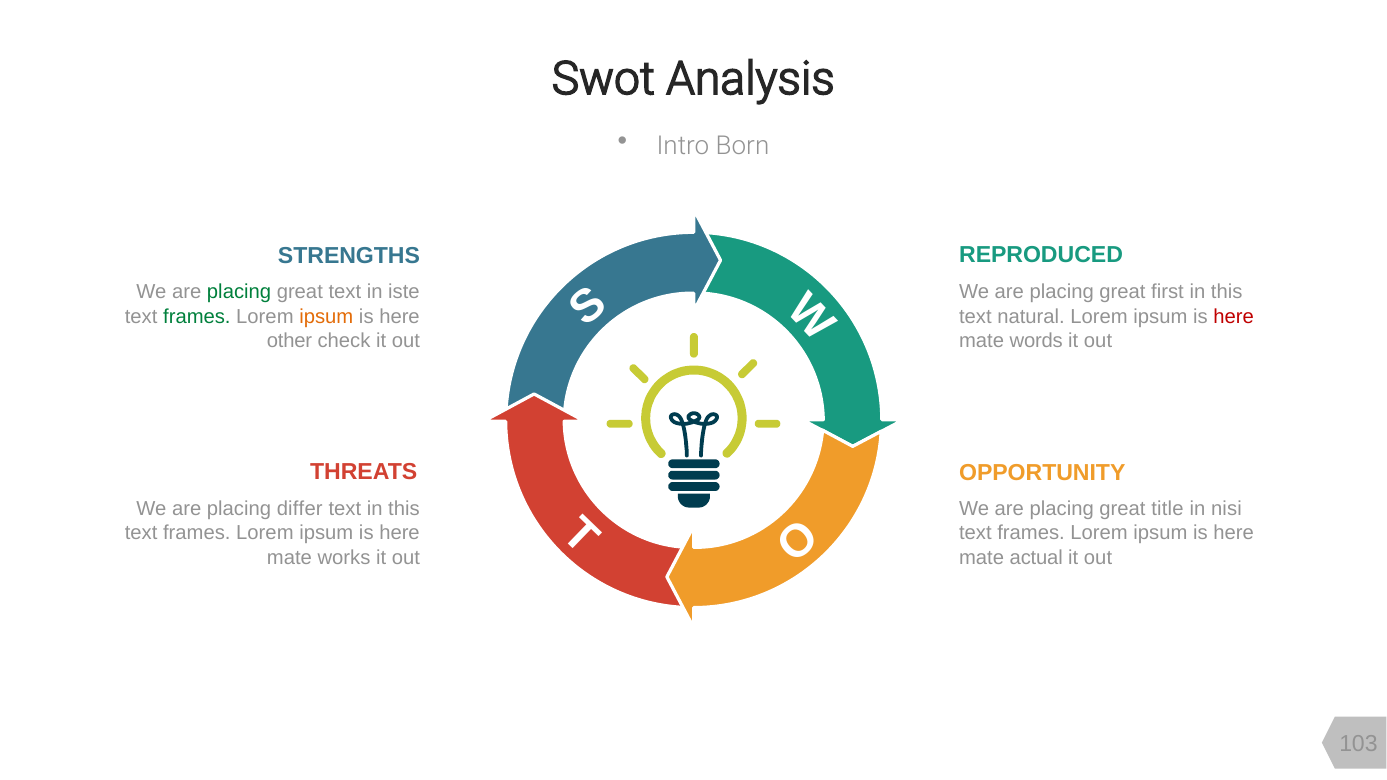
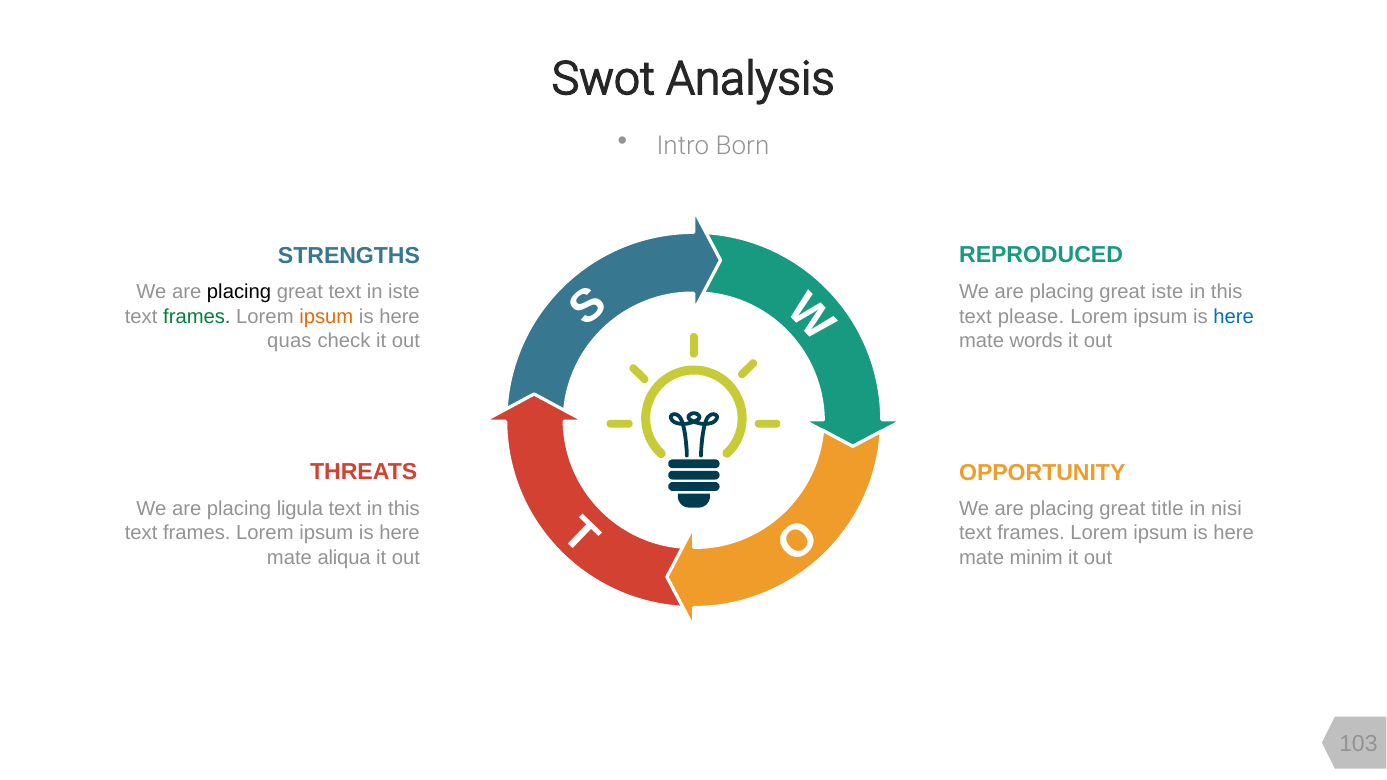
placing colour: green -> black (239, 292)
great first: first -> iste (1167, 292)
natural: natural -> please (1031, 317)
here colour: red -> blue (1234, 317)
other: other -> quas (289, 341)
differ: differ -> ligula (300, 509)
works: works -> aliqua (344, 558)
actual: actual -> minim (1036, 558)
